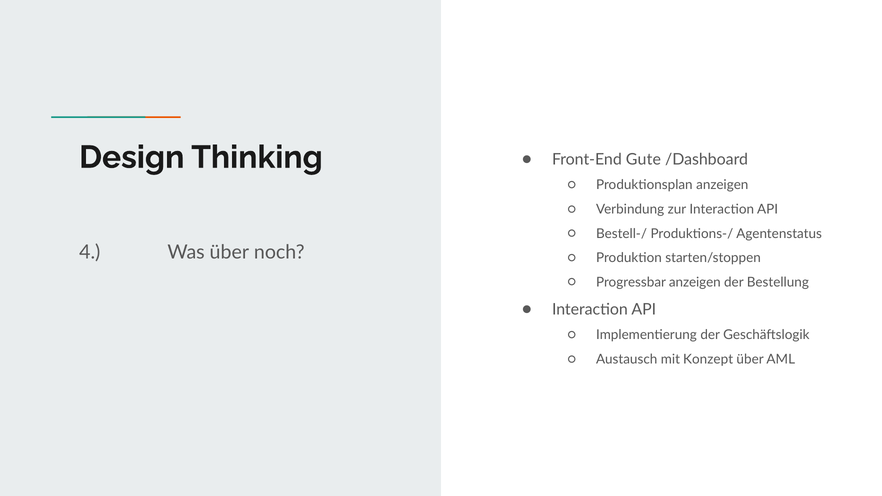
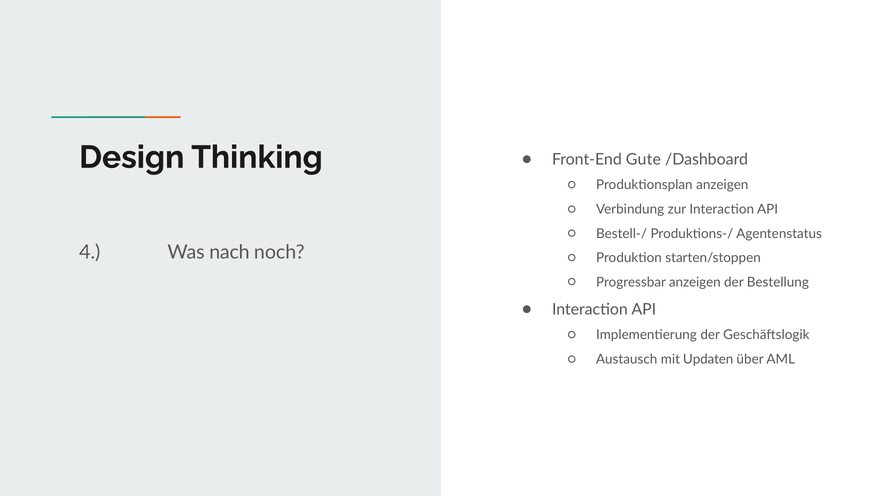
Was über: über -> nach (229, 252)
Konzept: Konzept -> Updaten (708, 359)
